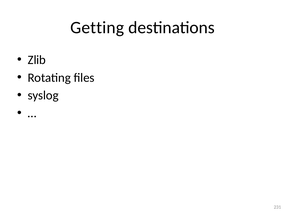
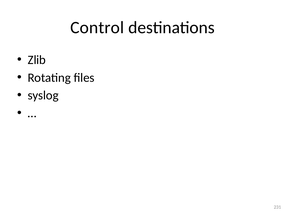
Getting: Getting -> Control (97, 28)
